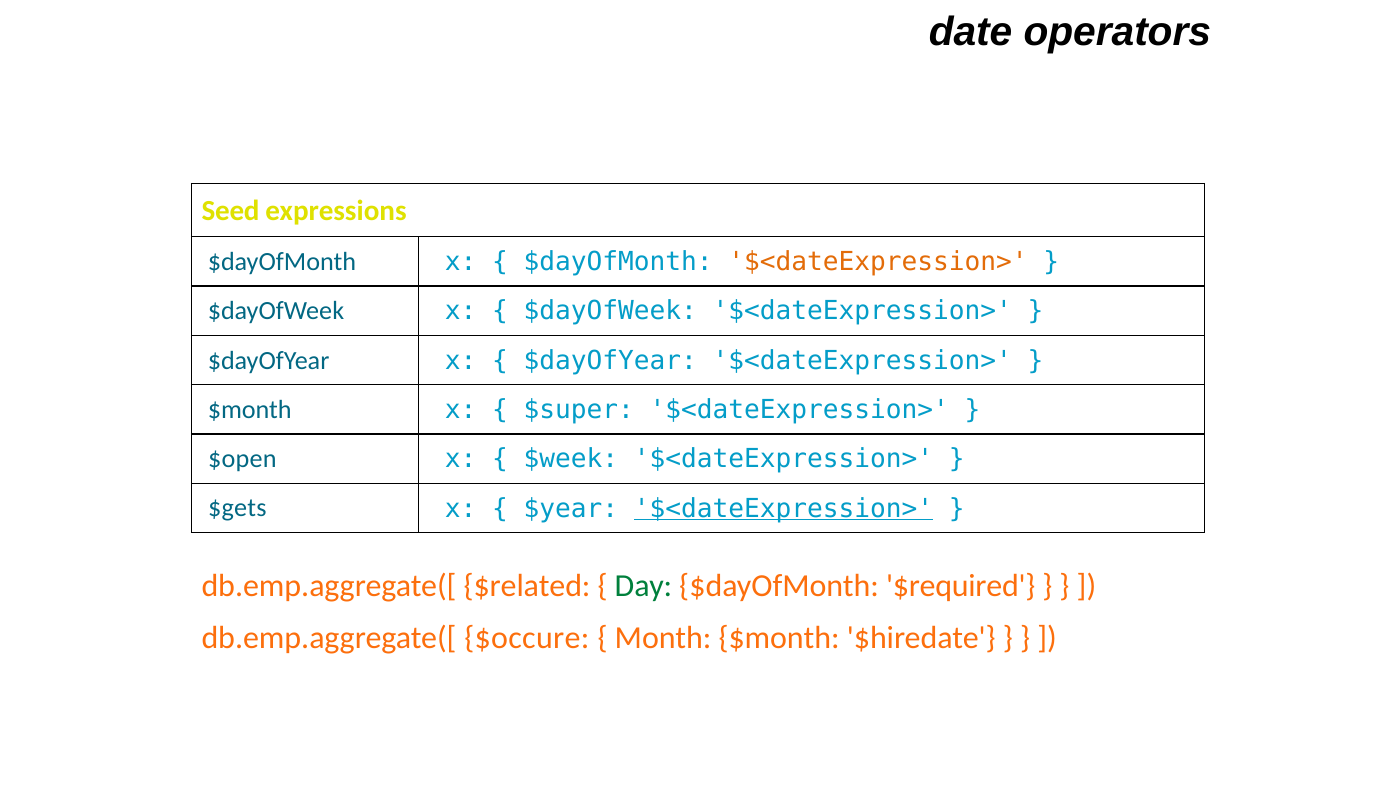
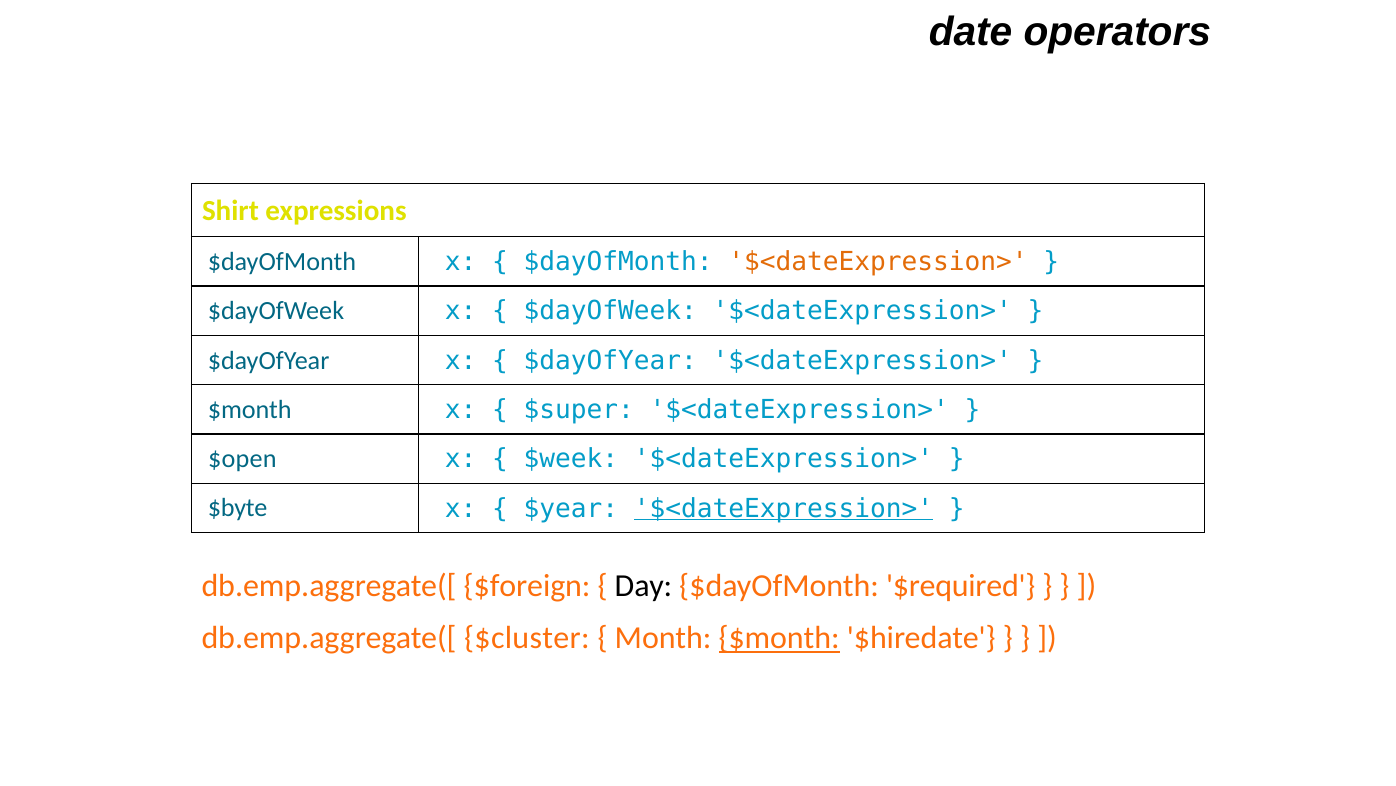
Seed: Seed -> Shirt (230, 210)
$gets: $gets -> $byte (238, 508)
$related: $related -> $foreign (527, 585)
Day colour: green -> black (644, 585)
$occure: $occure -> $cluster (527, 637)
$month underline: none -> present (779, 637)
